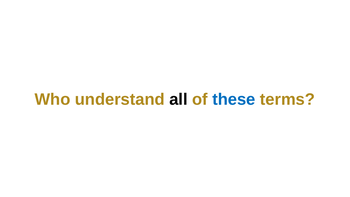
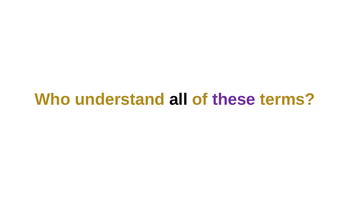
these colour: blue -> purple (234, 99)
